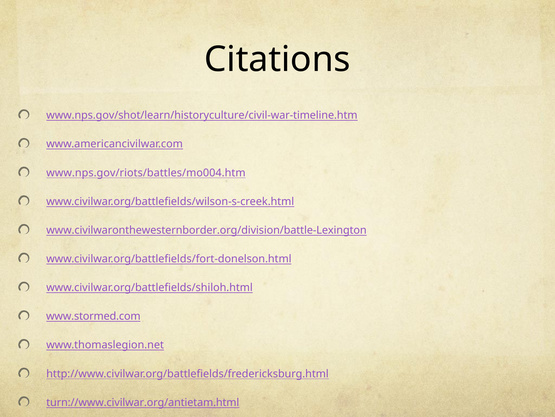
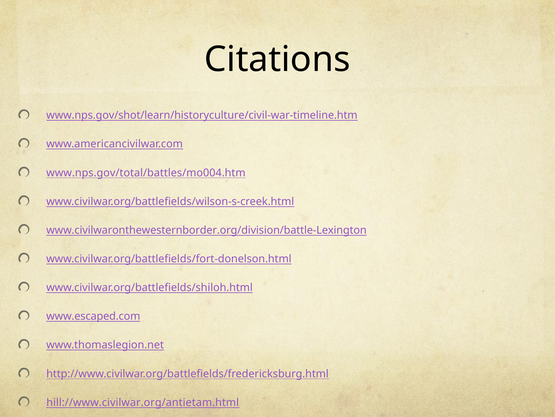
www.nps.gov/riots/battles/mo004.htm: www.nps.gov/riots/battles/mo004.htm -> www.nps.gov/total/battles/mo004.htm (146, 172)
www.stormed.com: www.stormed.com -> www.escaped.com (93, 316)
turn://www.civilwar.org/antietam.html: turn://www.civilwar.org/antietam.html -> hill://www.civilwar.org/antietam.html (143, 402)
